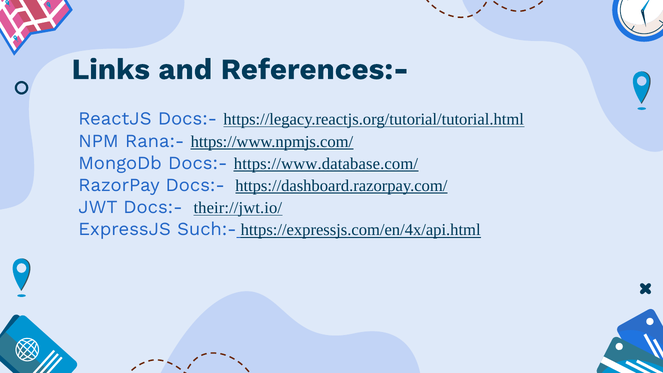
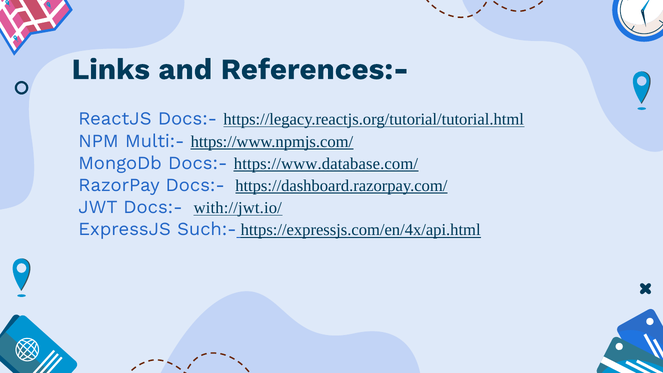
Rana:-: Rana:- -> Multi:- (155, 141)
their://jwt.io/: their://jwt.io/ -> with://jwt.io/ (238, 208)
